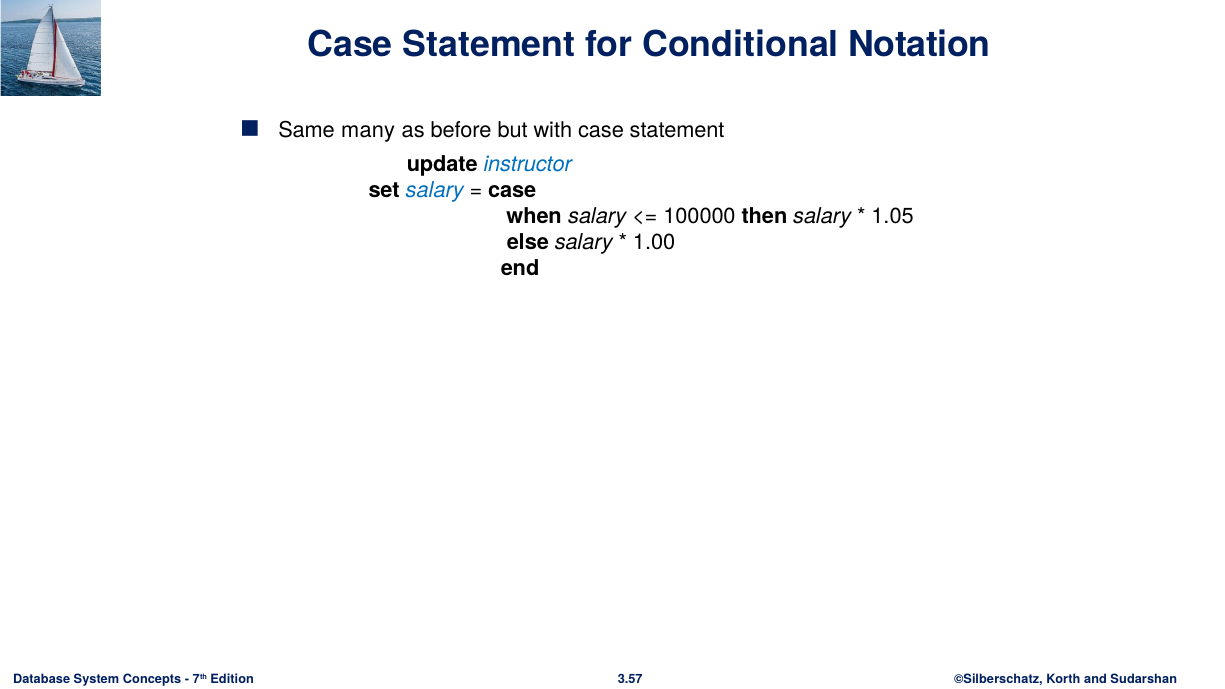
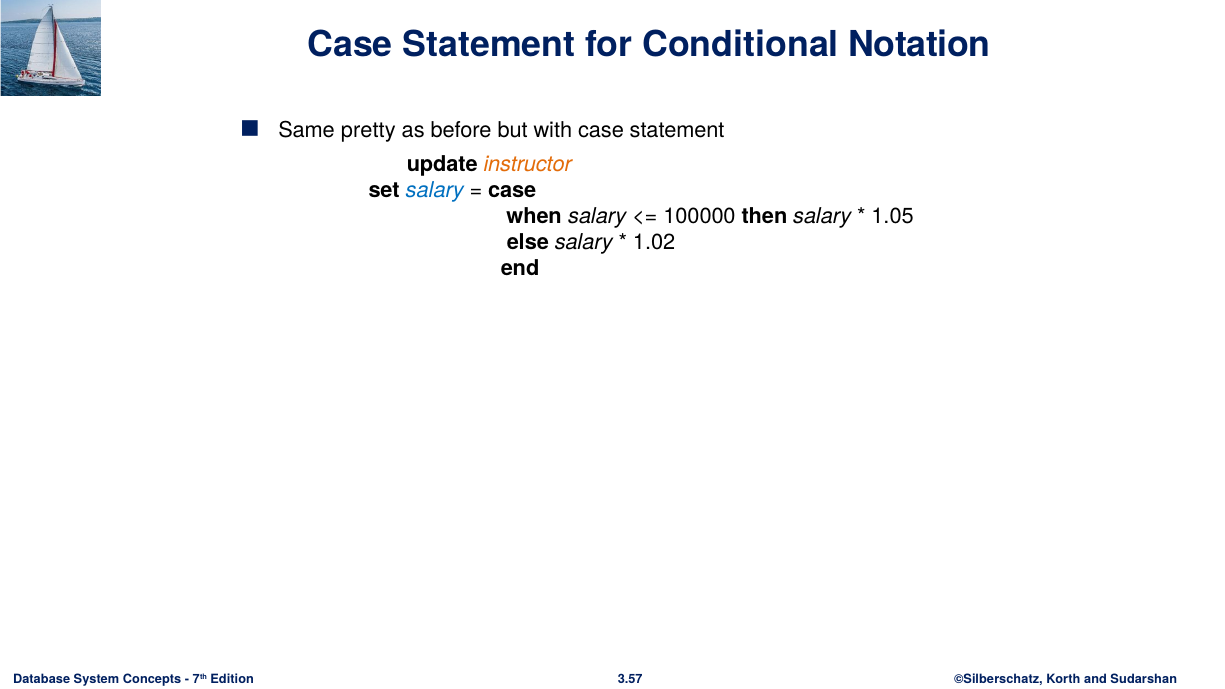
many: many -> pretty (368, 131)
instructor colour: blue -> orange (528, 164)
1.00: 1.00 -> 1.02 (654, 242)
